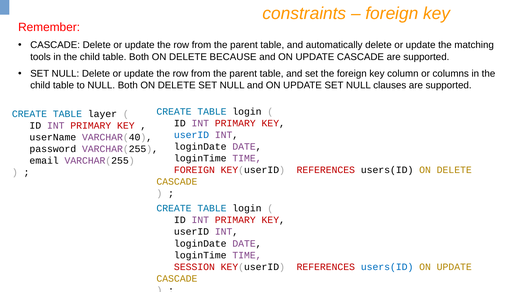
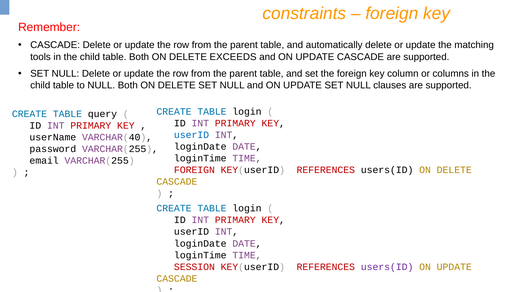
BECAUSE: BECAUSE -> EXCEEDS (233, 57)
layer: layer -> query (102, 114)
users(ID colour: blue -> purple (387, 267)
